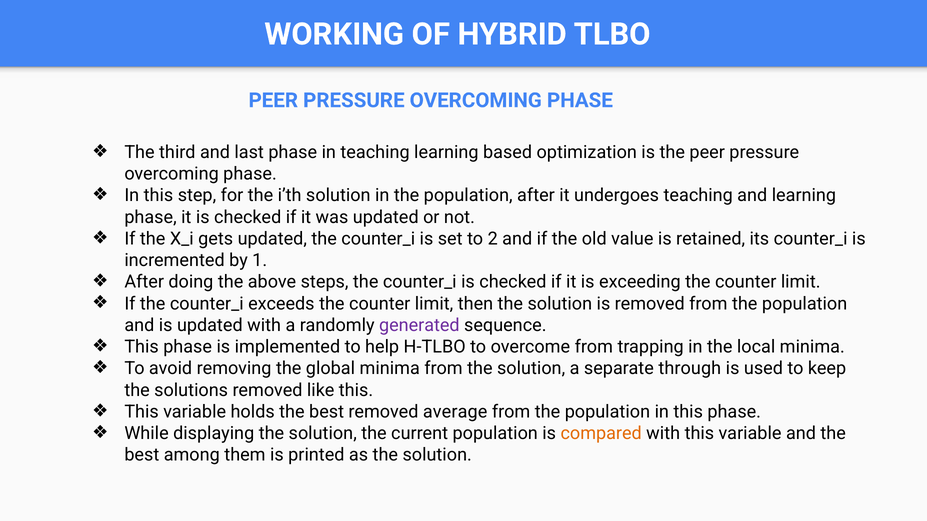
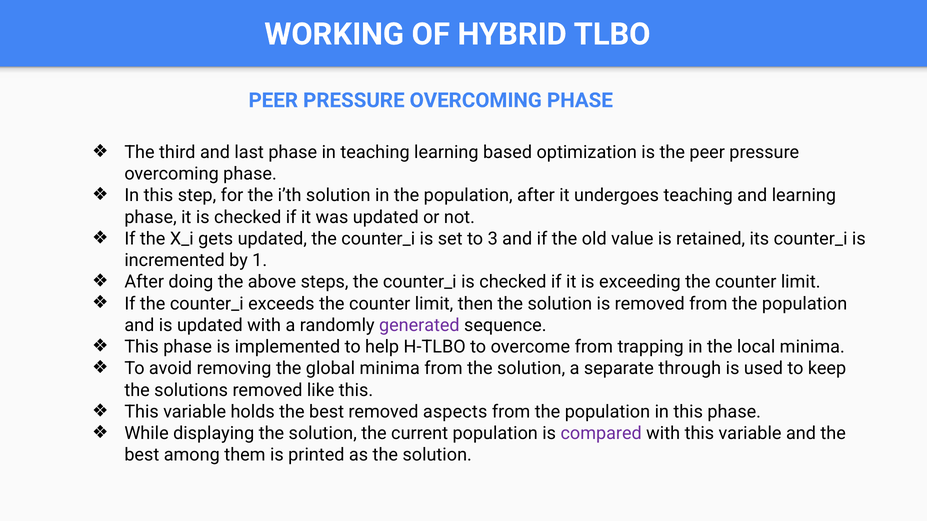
2: 2 -> 3 (493, 239)
average: average -> aspects (455, 412)
compared colour: orange -> purple (601, 434)
